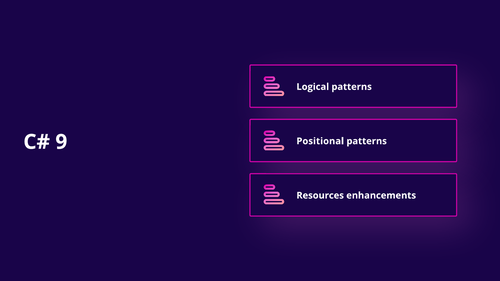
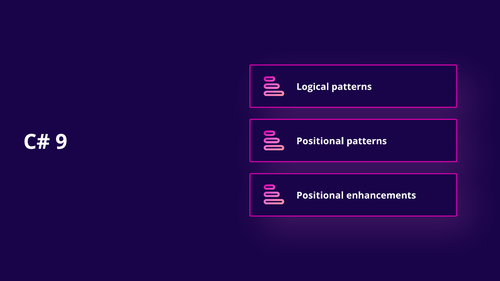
Resources: Resources -> Positional (320, 196)
